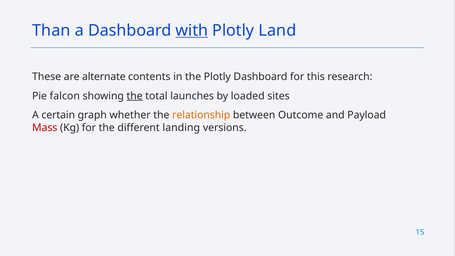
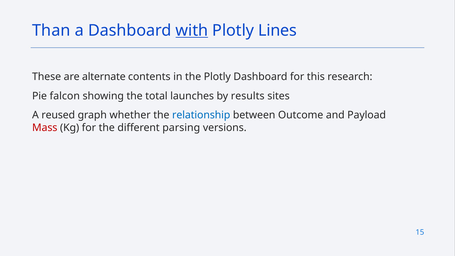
Land: Land -> Lines (278, 30)
the underline: present -> none (135, 96)
loaded: loaded -> results (248, 96)
certain: certain -> reused (58, 115)
relationship colour: orange -> blue (201, 115)
landing: landing -> parsing (181, 128)
